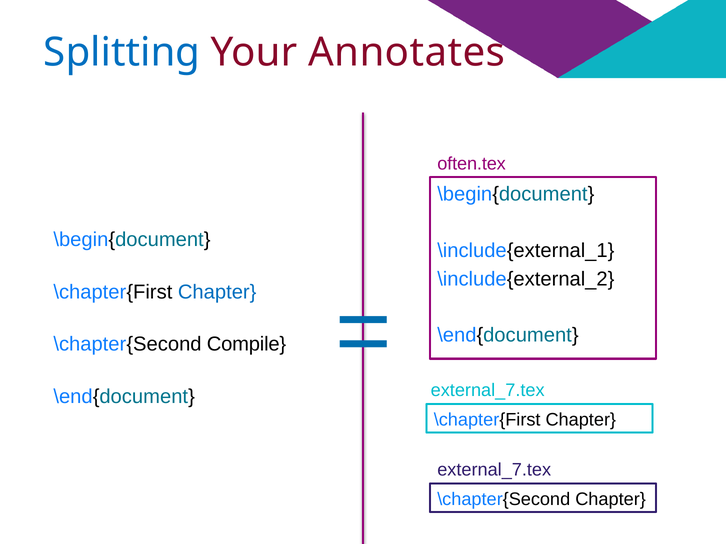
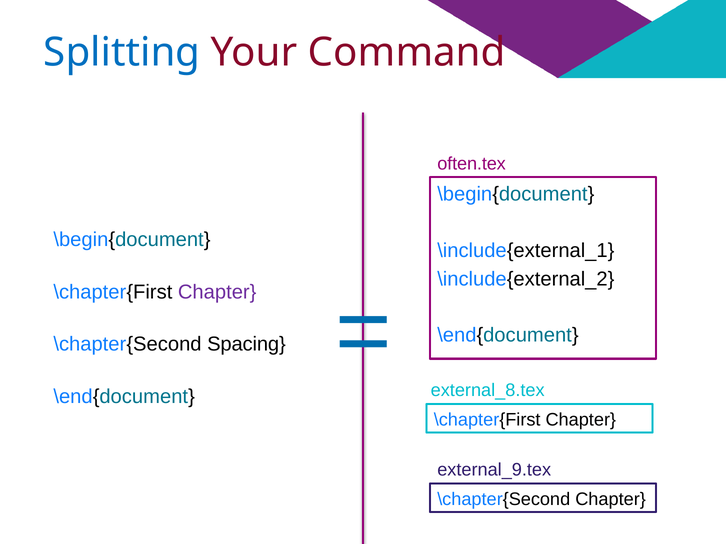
Annotates: Annotates -> Command (407, 52)
Chapter colour: blue -> purple (217, 292)
Compile: Compile -> Spacing (246, 345)
external_7.tex: external_7.tex -> external_8.tex (488, 391)
external_7.tex: external_7.tex -> external_9.tex (494, 470)
